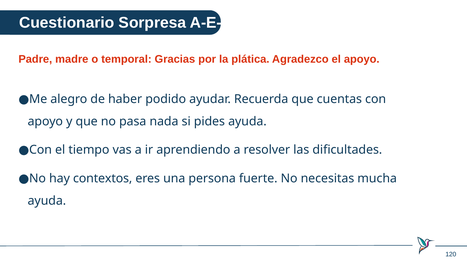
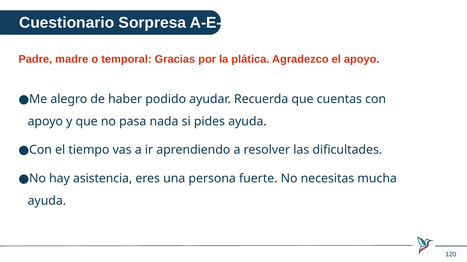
contextos: contextos -> asistencia (103, 179)
